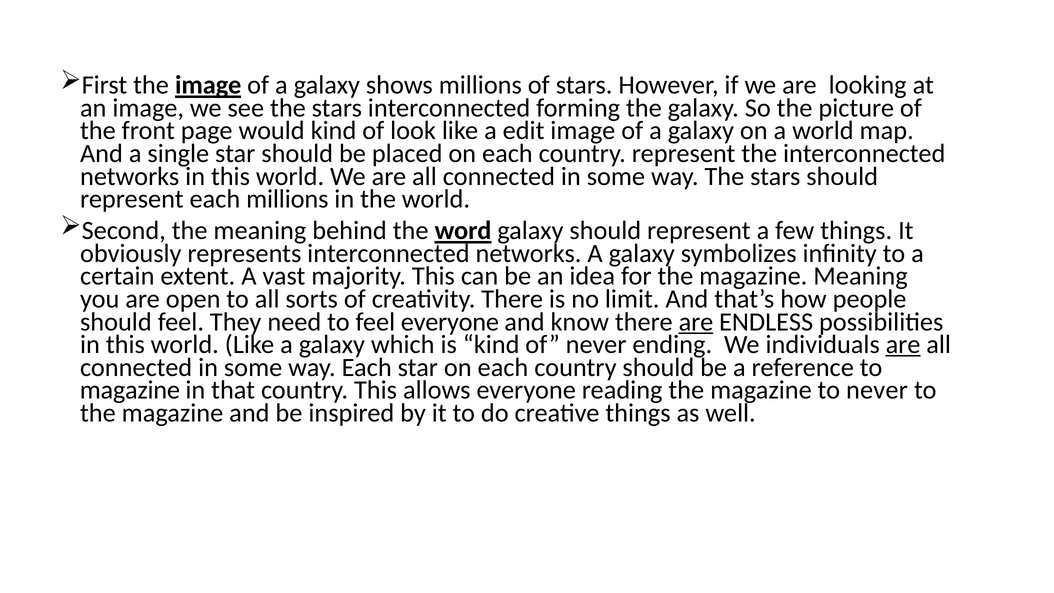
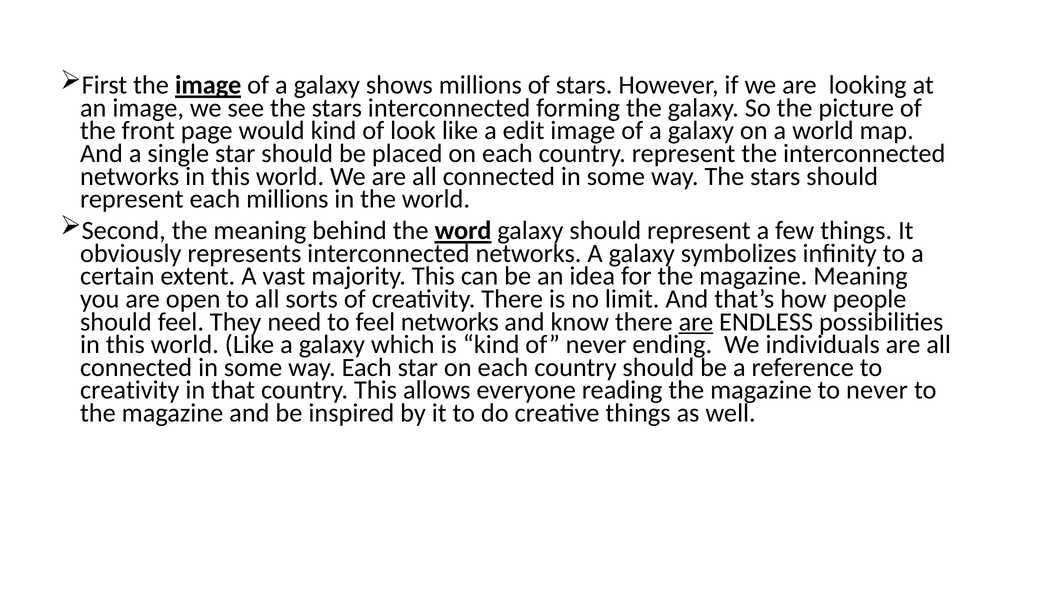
feel everyone: everyone -> networks (450, 322)
are underline: present -> none (903, 345)
magazine: magazine -> creativity (130, 390)
